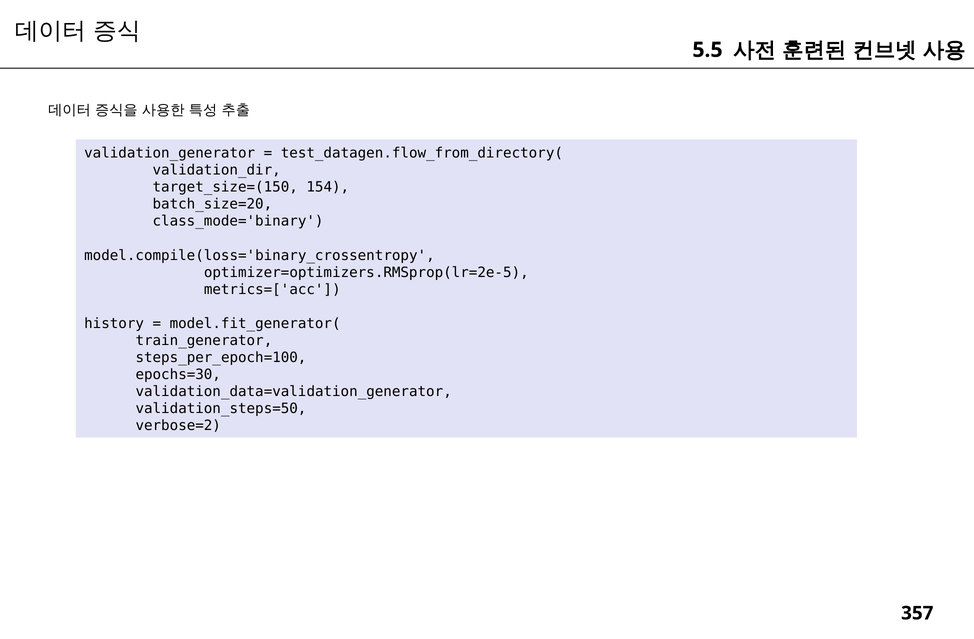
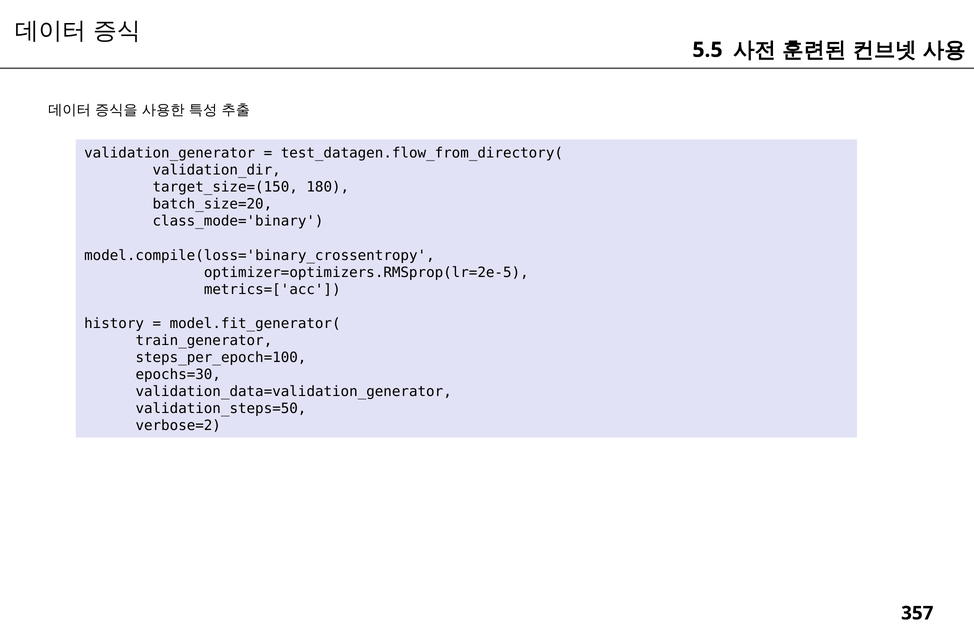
154: 154 -> 180 (328, 187)
